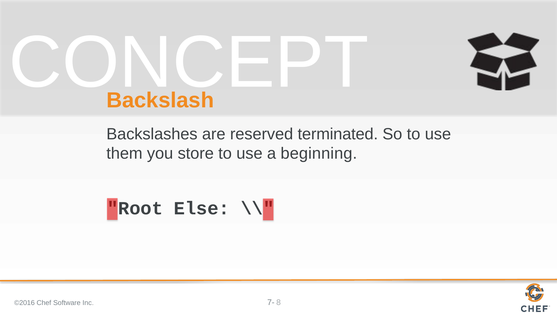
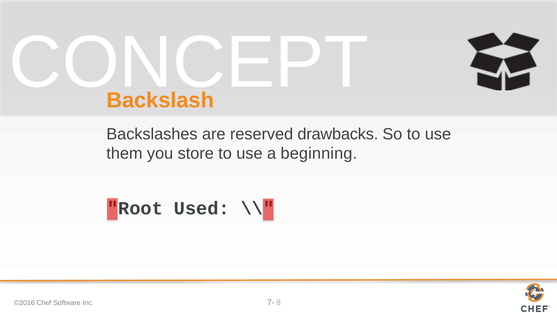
terminated: terminated -> drawbacks (338, 134)
Else: Else -> Used (202, 208)
